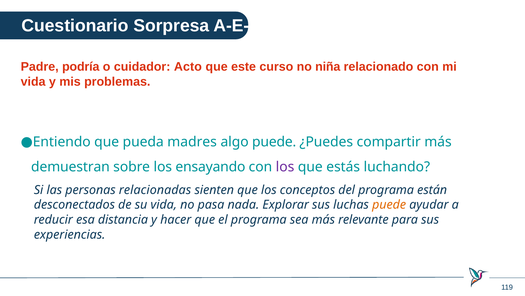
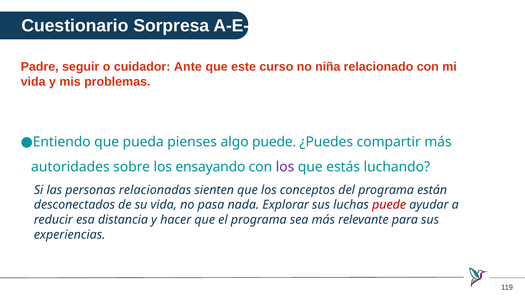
podría: podría -> seguir (81, 67)
Acto: Acto -> Ante (188, 67)
madres: madres -> pienses (192, 142)
demuestran: demuestran -> autoridades (70, 167)
puede colour: orange -> red (389, 204)
